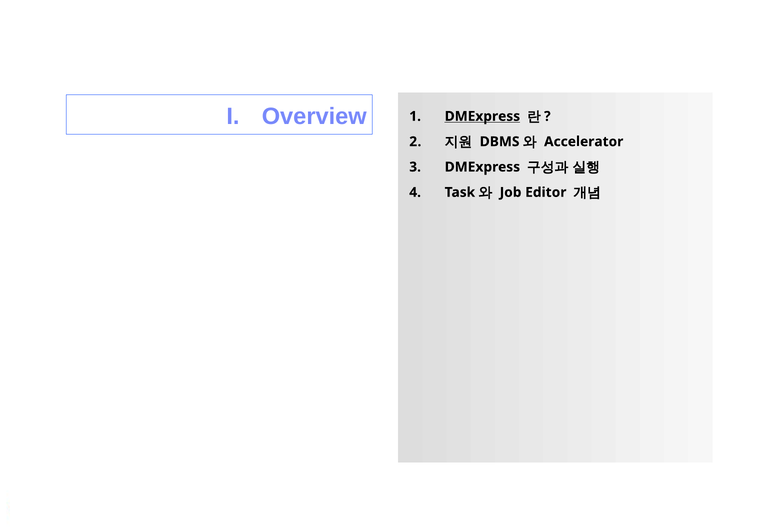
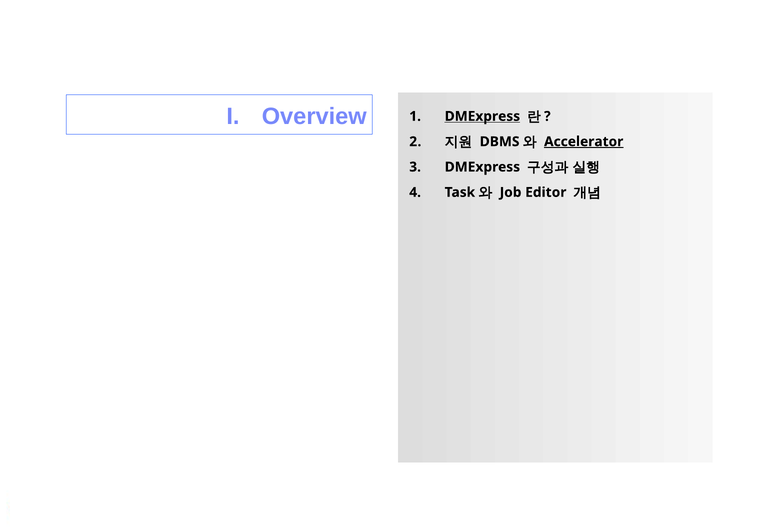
Accelerator underline: none -> present (584, 142)
